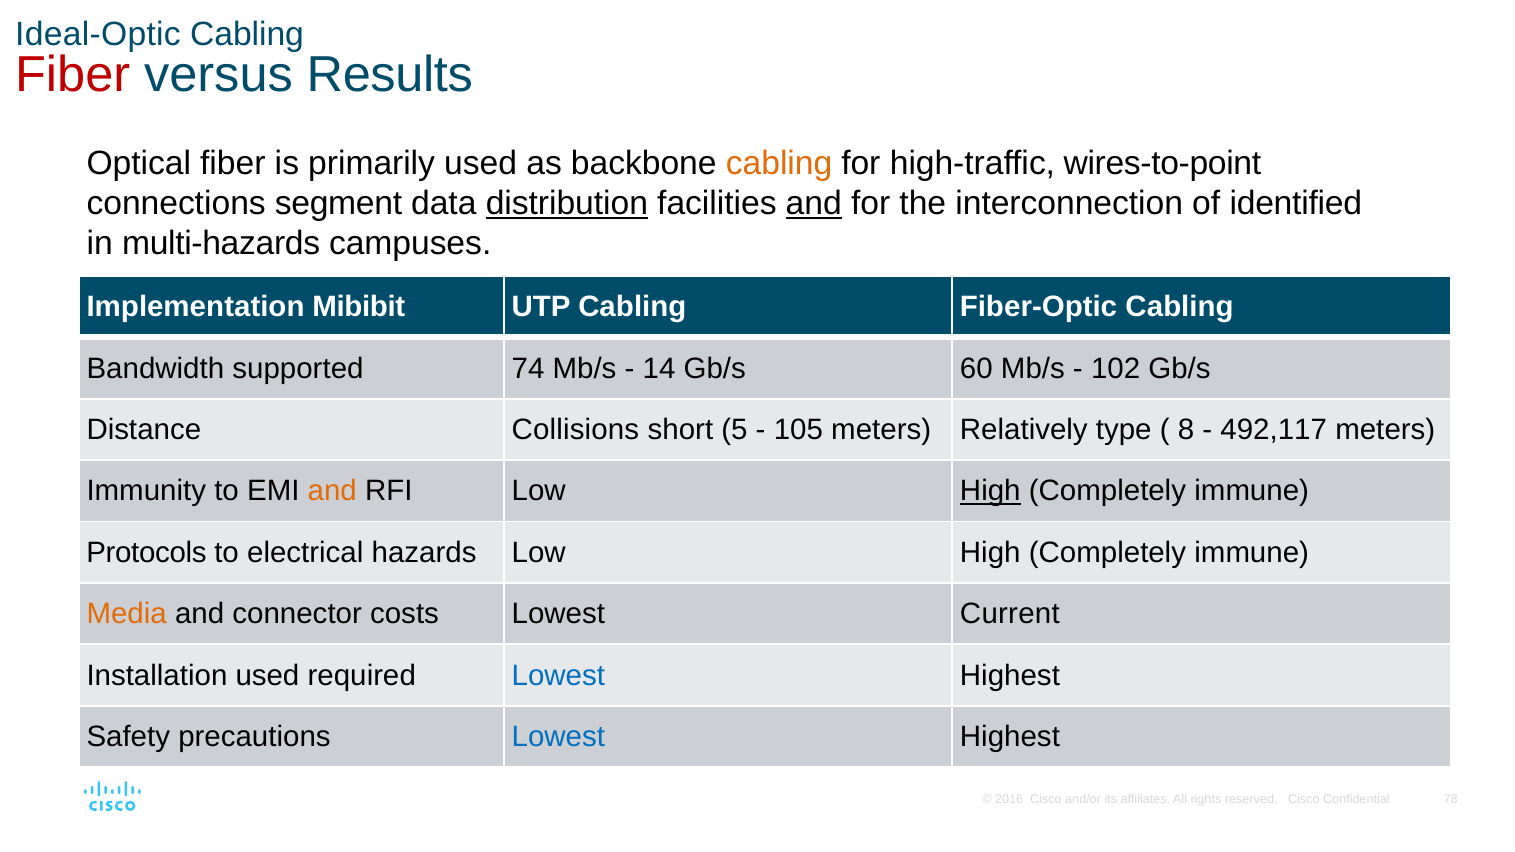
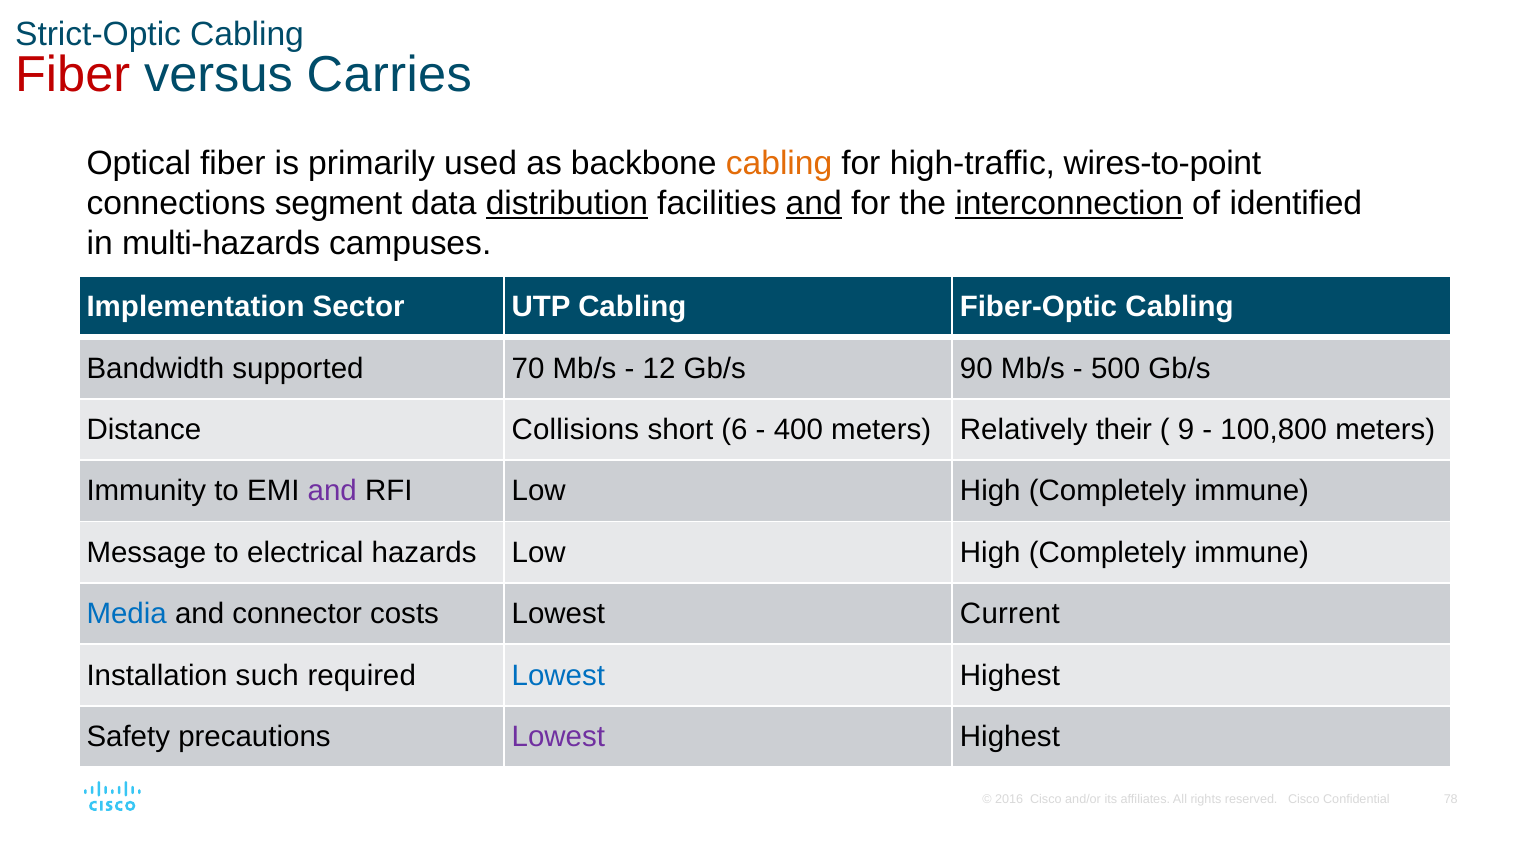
Ideal-Optic: Ideal-Optic -> Strict-Optic (98, 35)
Results: Results -> Carries (389, 75)
interconnection underline: none -> present (1069, 204)
Mibibit: Mibibit -> Sector (359, 307)
74: 74 -> 70 (528, 368)
14: 14 -> 12 (659, 368)
60: 60 -> 90 (976, 368)
102: 102 -> 500 (1116, 368)
5: 5 -> 6 (734, 430)
105: 105 -> 400 (798, 430)
type: type -> their (1124, 430)
8: 8 -> 9 (1186, 430)
492,117: 492,117 -> 100,800 (1274, 430)
and colour: orange -> purple (332, 491)
High underline: present -> none (990, 491)
Protocols: Protocols -> Message (146, 553)
Media colour: orange -> blue (127, 614)
Installation used: used -> such (267, 676)
Lowest colour: blue -> purple (558, 737)
